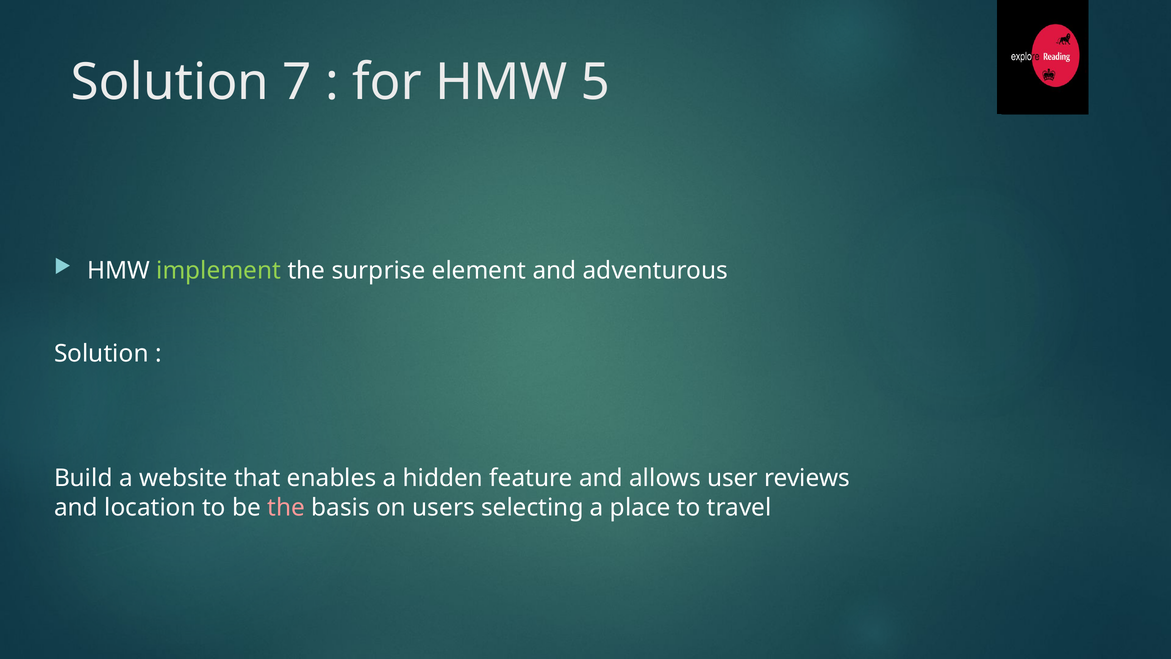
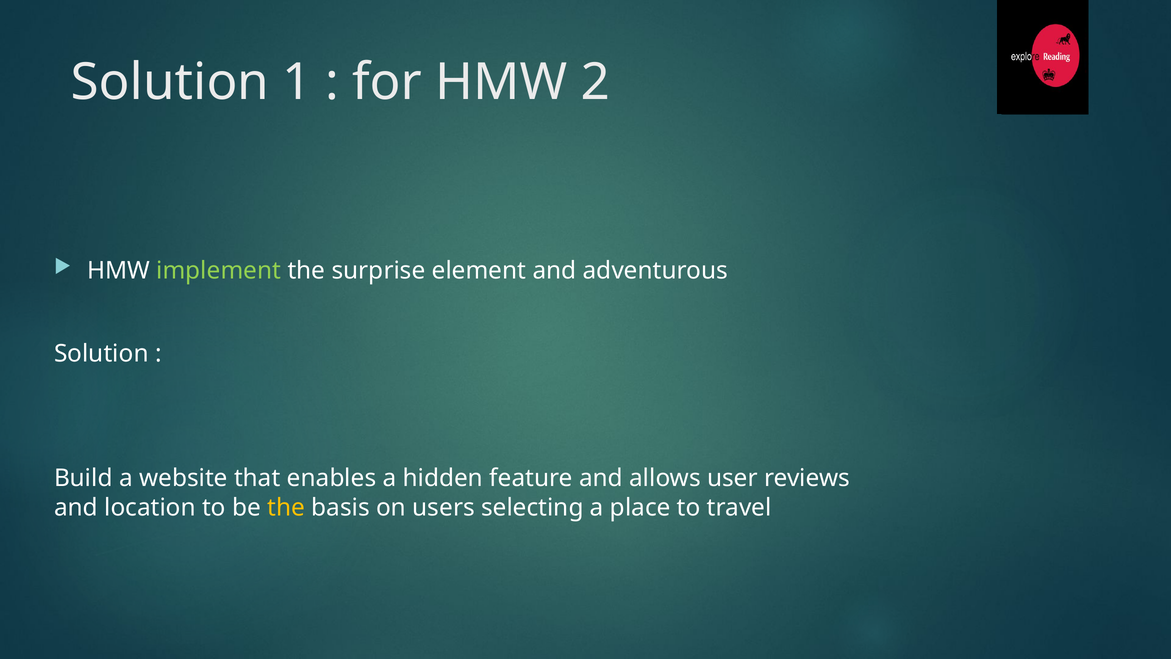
7: 7 -> 1 (297, 82)
5: 5 -> 2 (595, 82)
the colour: pink -> yellow (286, 507)
